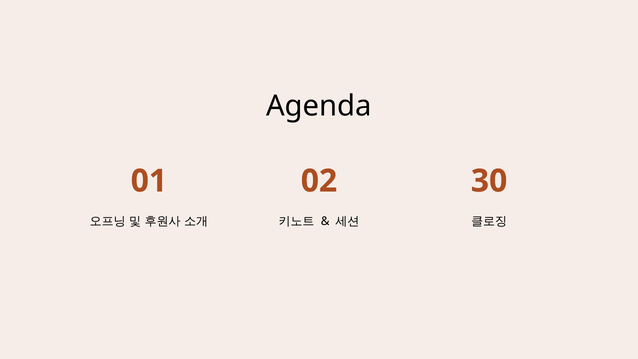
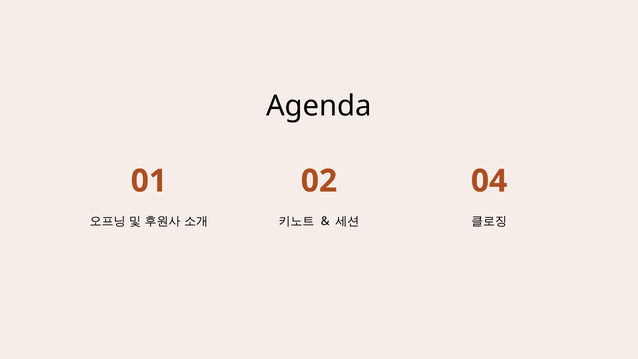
30: 30 -> 04 (489, 181)
